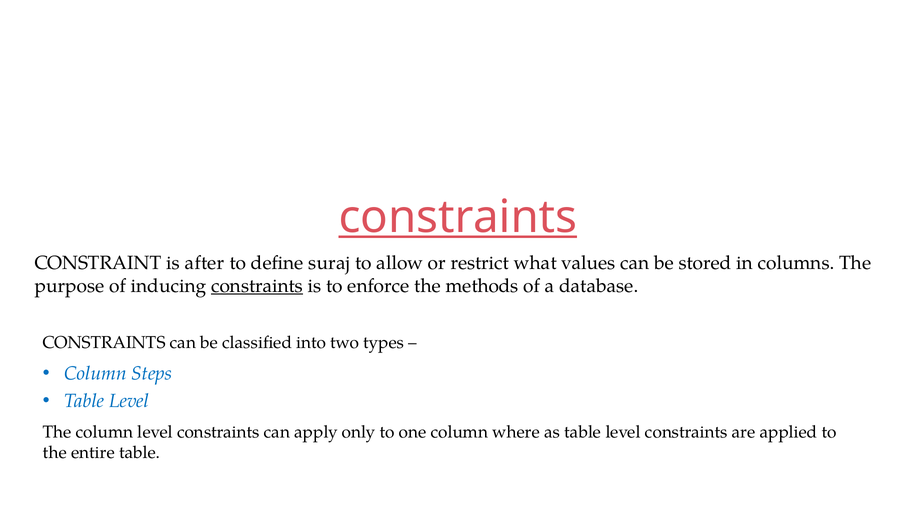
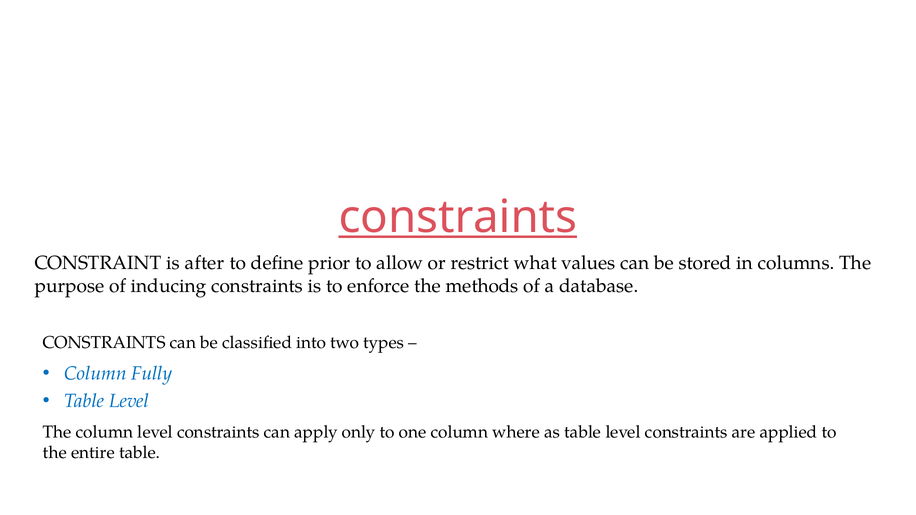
suraj: suraj -> prior (329, 263)
constraints underline: present -> none (257, 286)
Steps: Steps -> Fully (152, 374)
